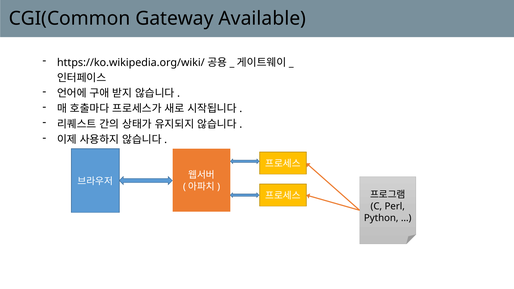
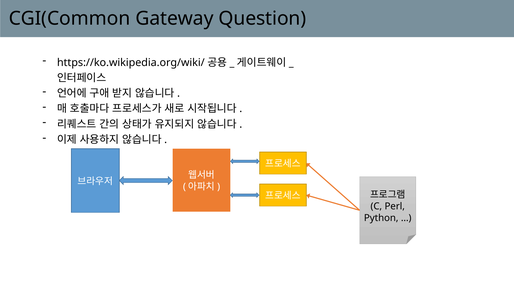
Available: Available -> Question (262, 18)
